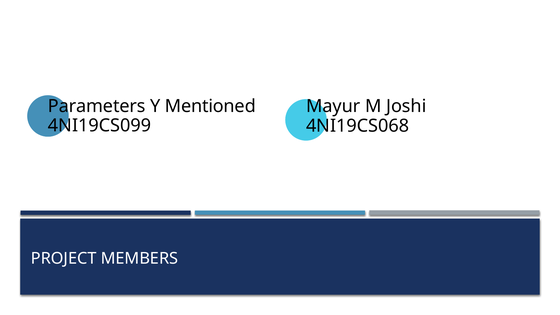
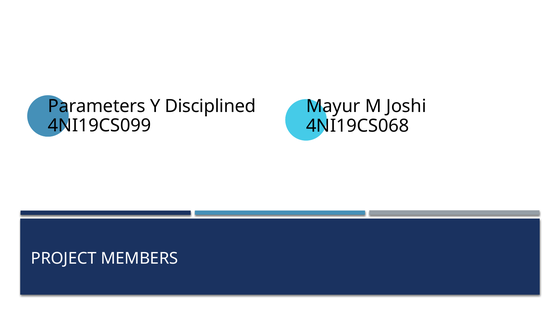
Mentioned: Mentioned -> Disciplined (210, 106)
